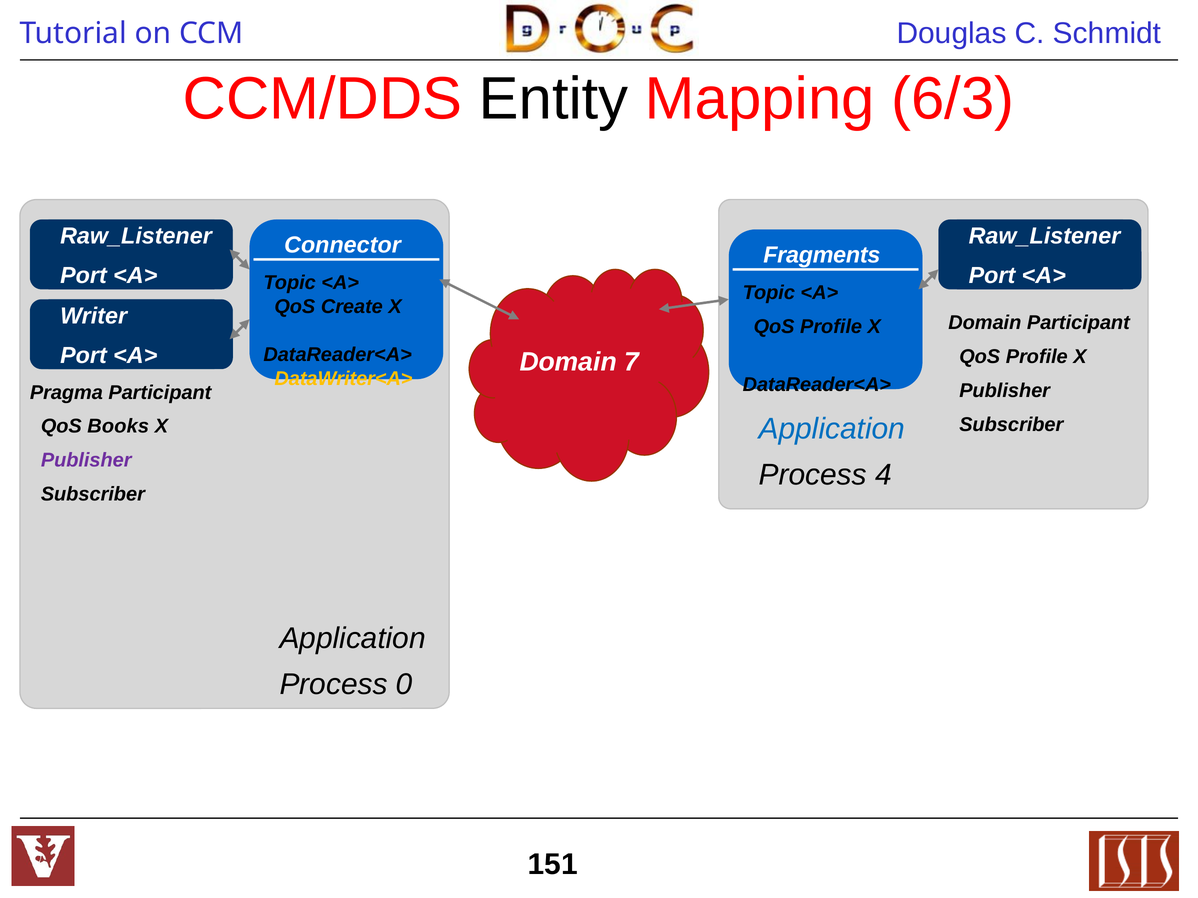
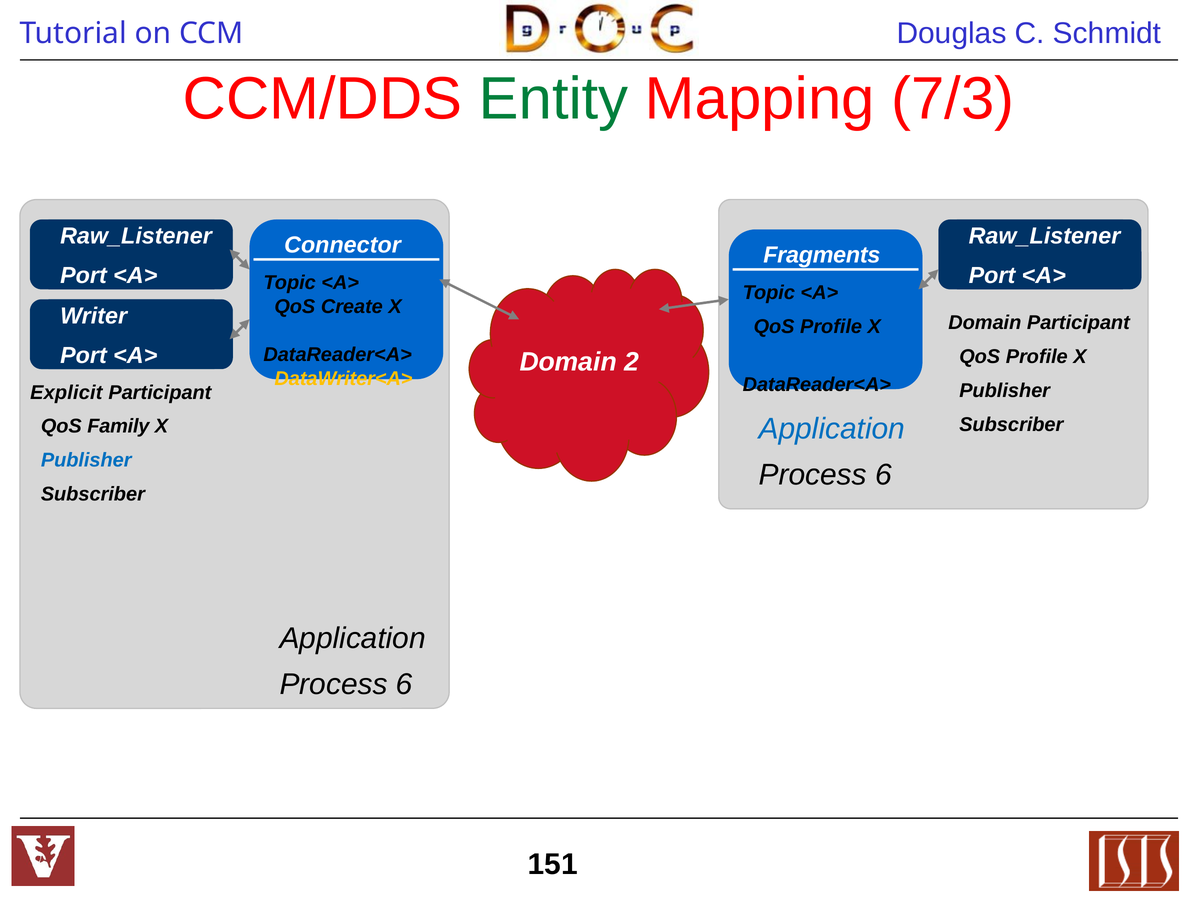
Entity colour: black -> green (554, 99)
6/3: 6/3 -> 7/3 (953, 99)
7: 7 -> 2 (632, 362)
Pragma: Pragma -> Explicit (66, 393)
Books: Books -> Family (118, 427)
Publisher colour: purple -> blue (86, 461)
4: 4 -> 6 (883, 475)
0: 0 -> 6 (404, 685)
